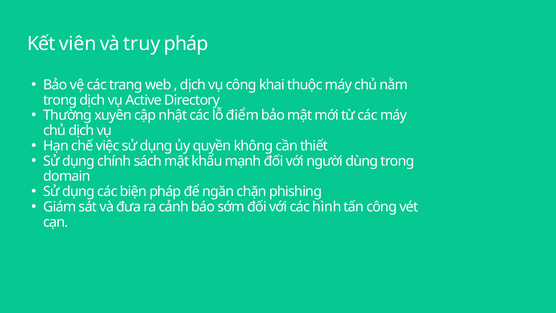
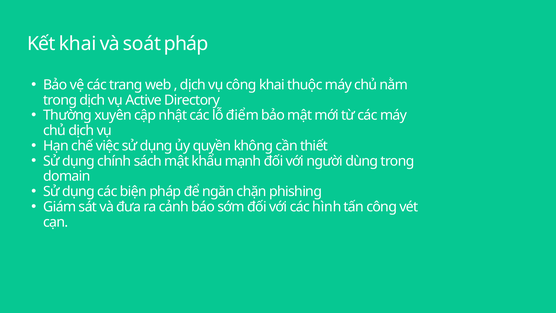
Kết viên: viên -> khai (78, 44)
truy: truy -> soát (142, 44)
